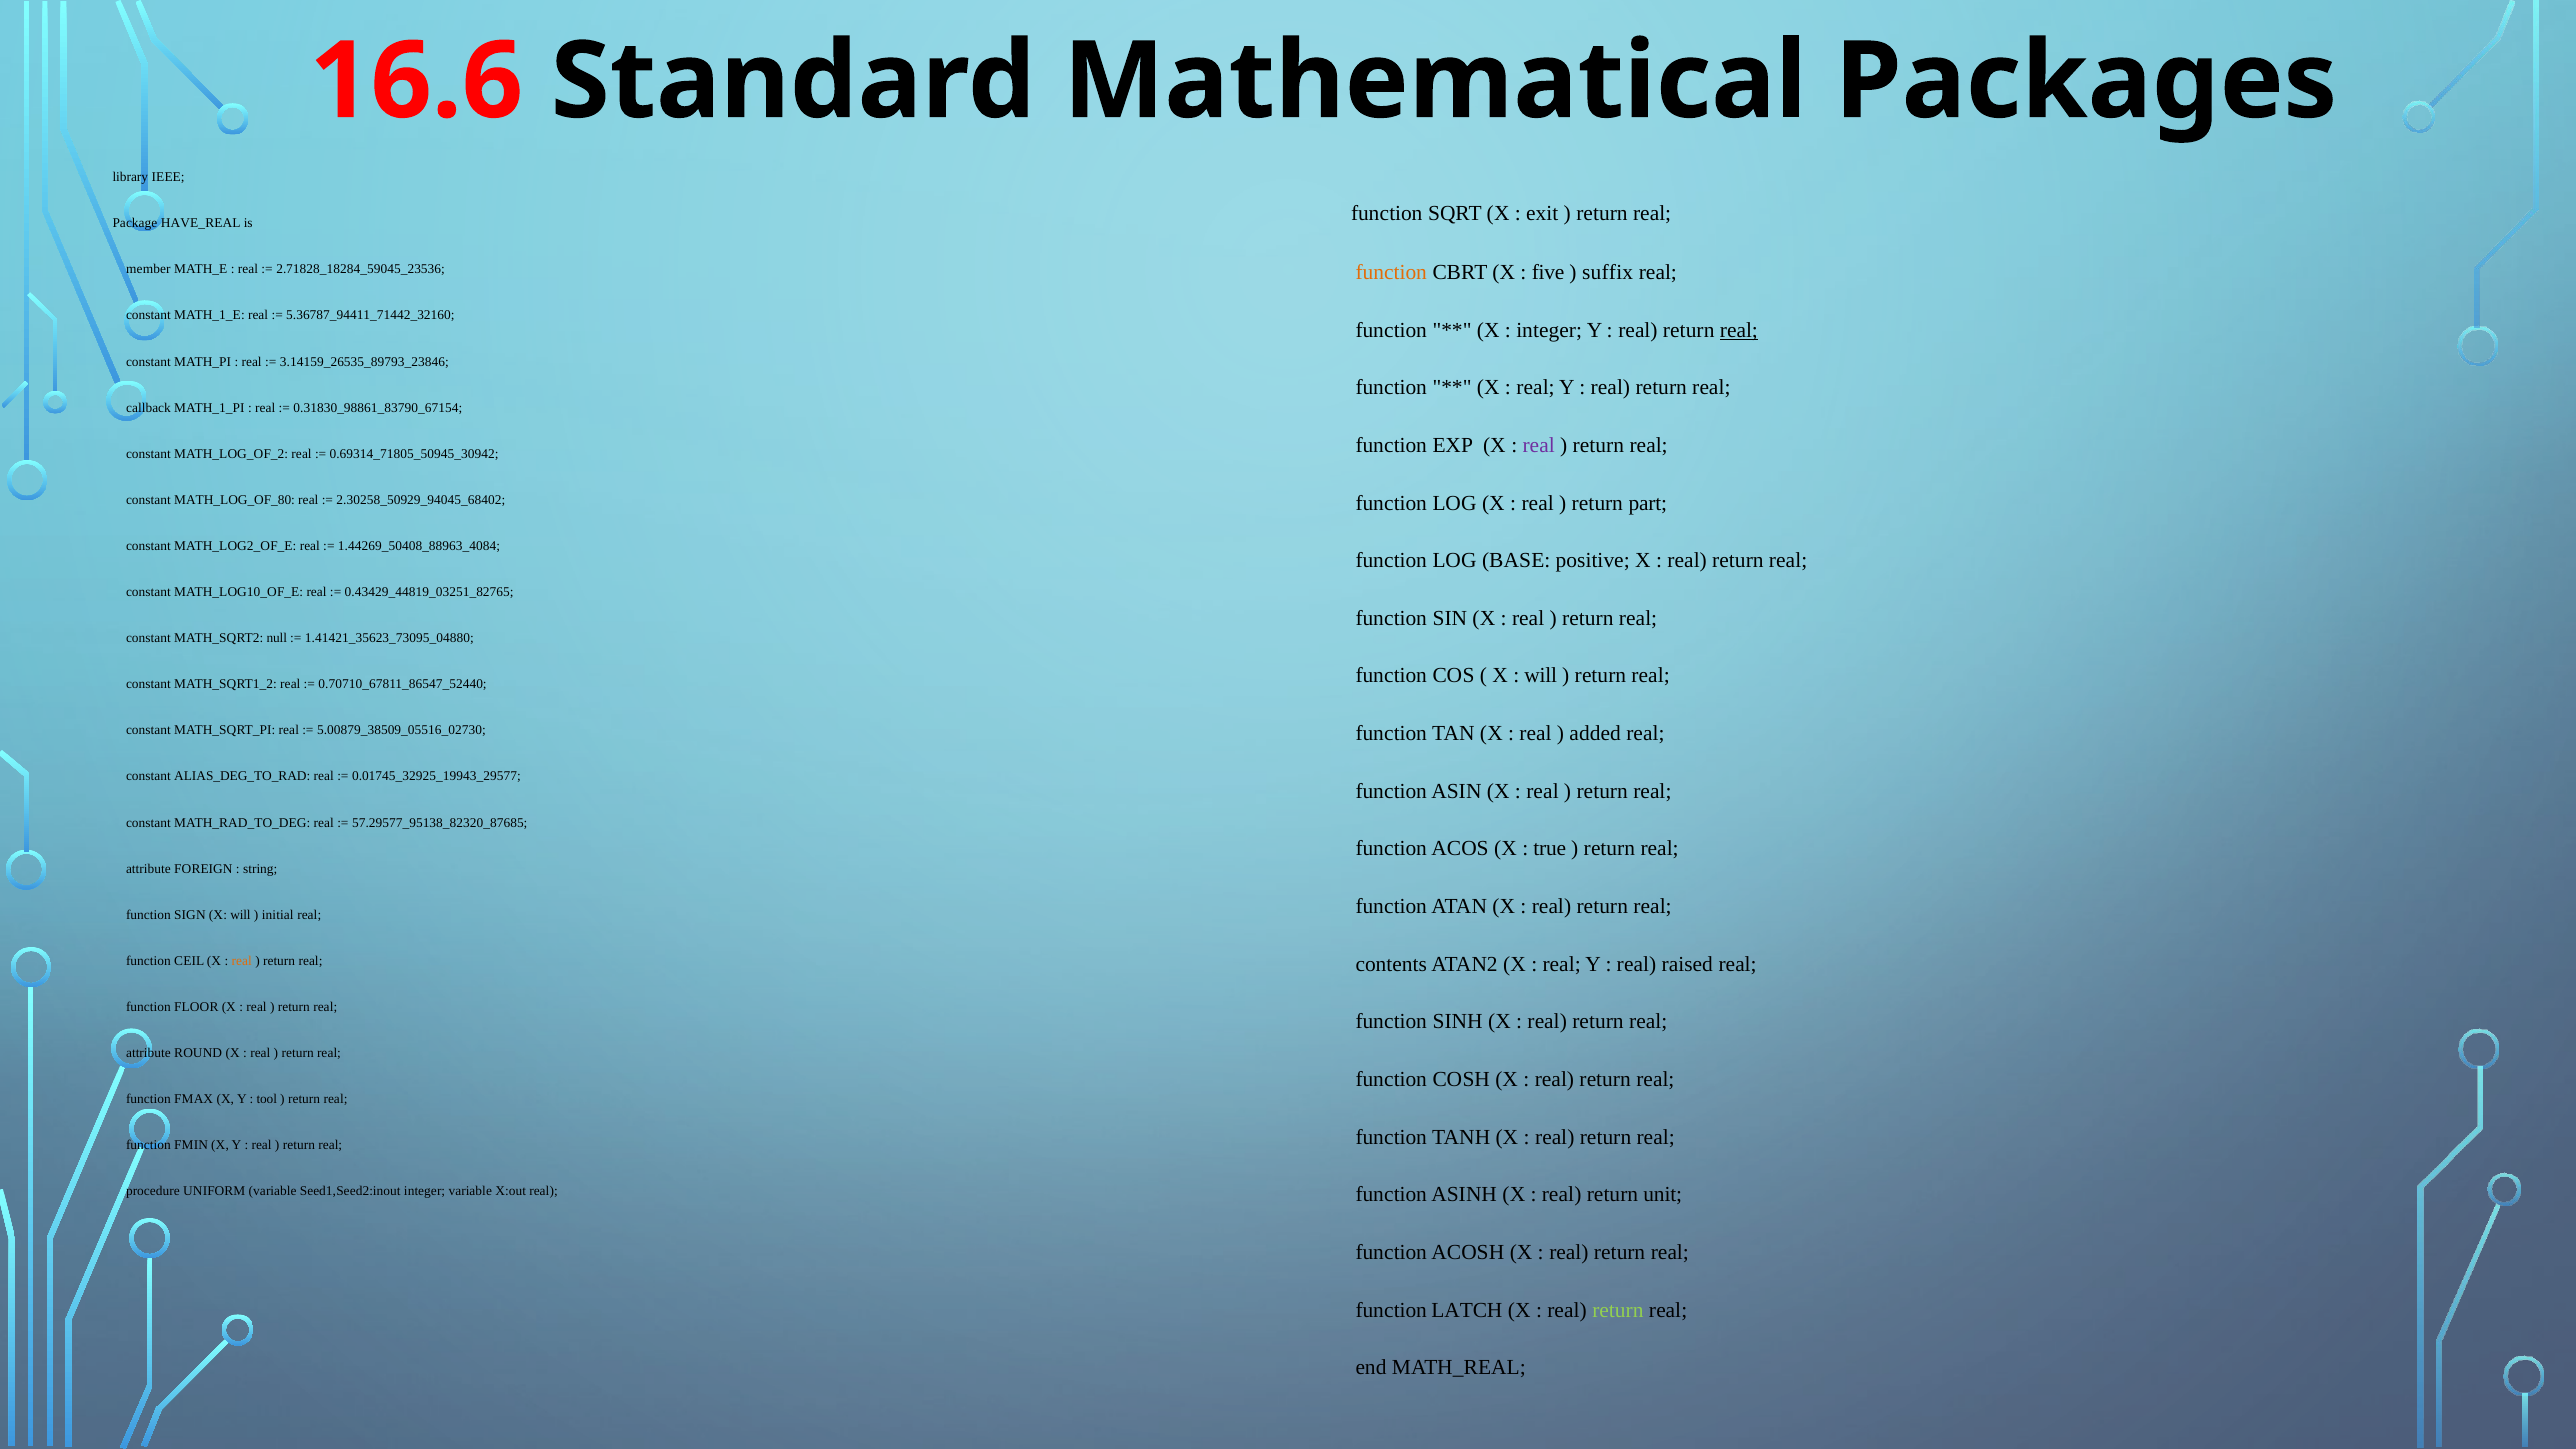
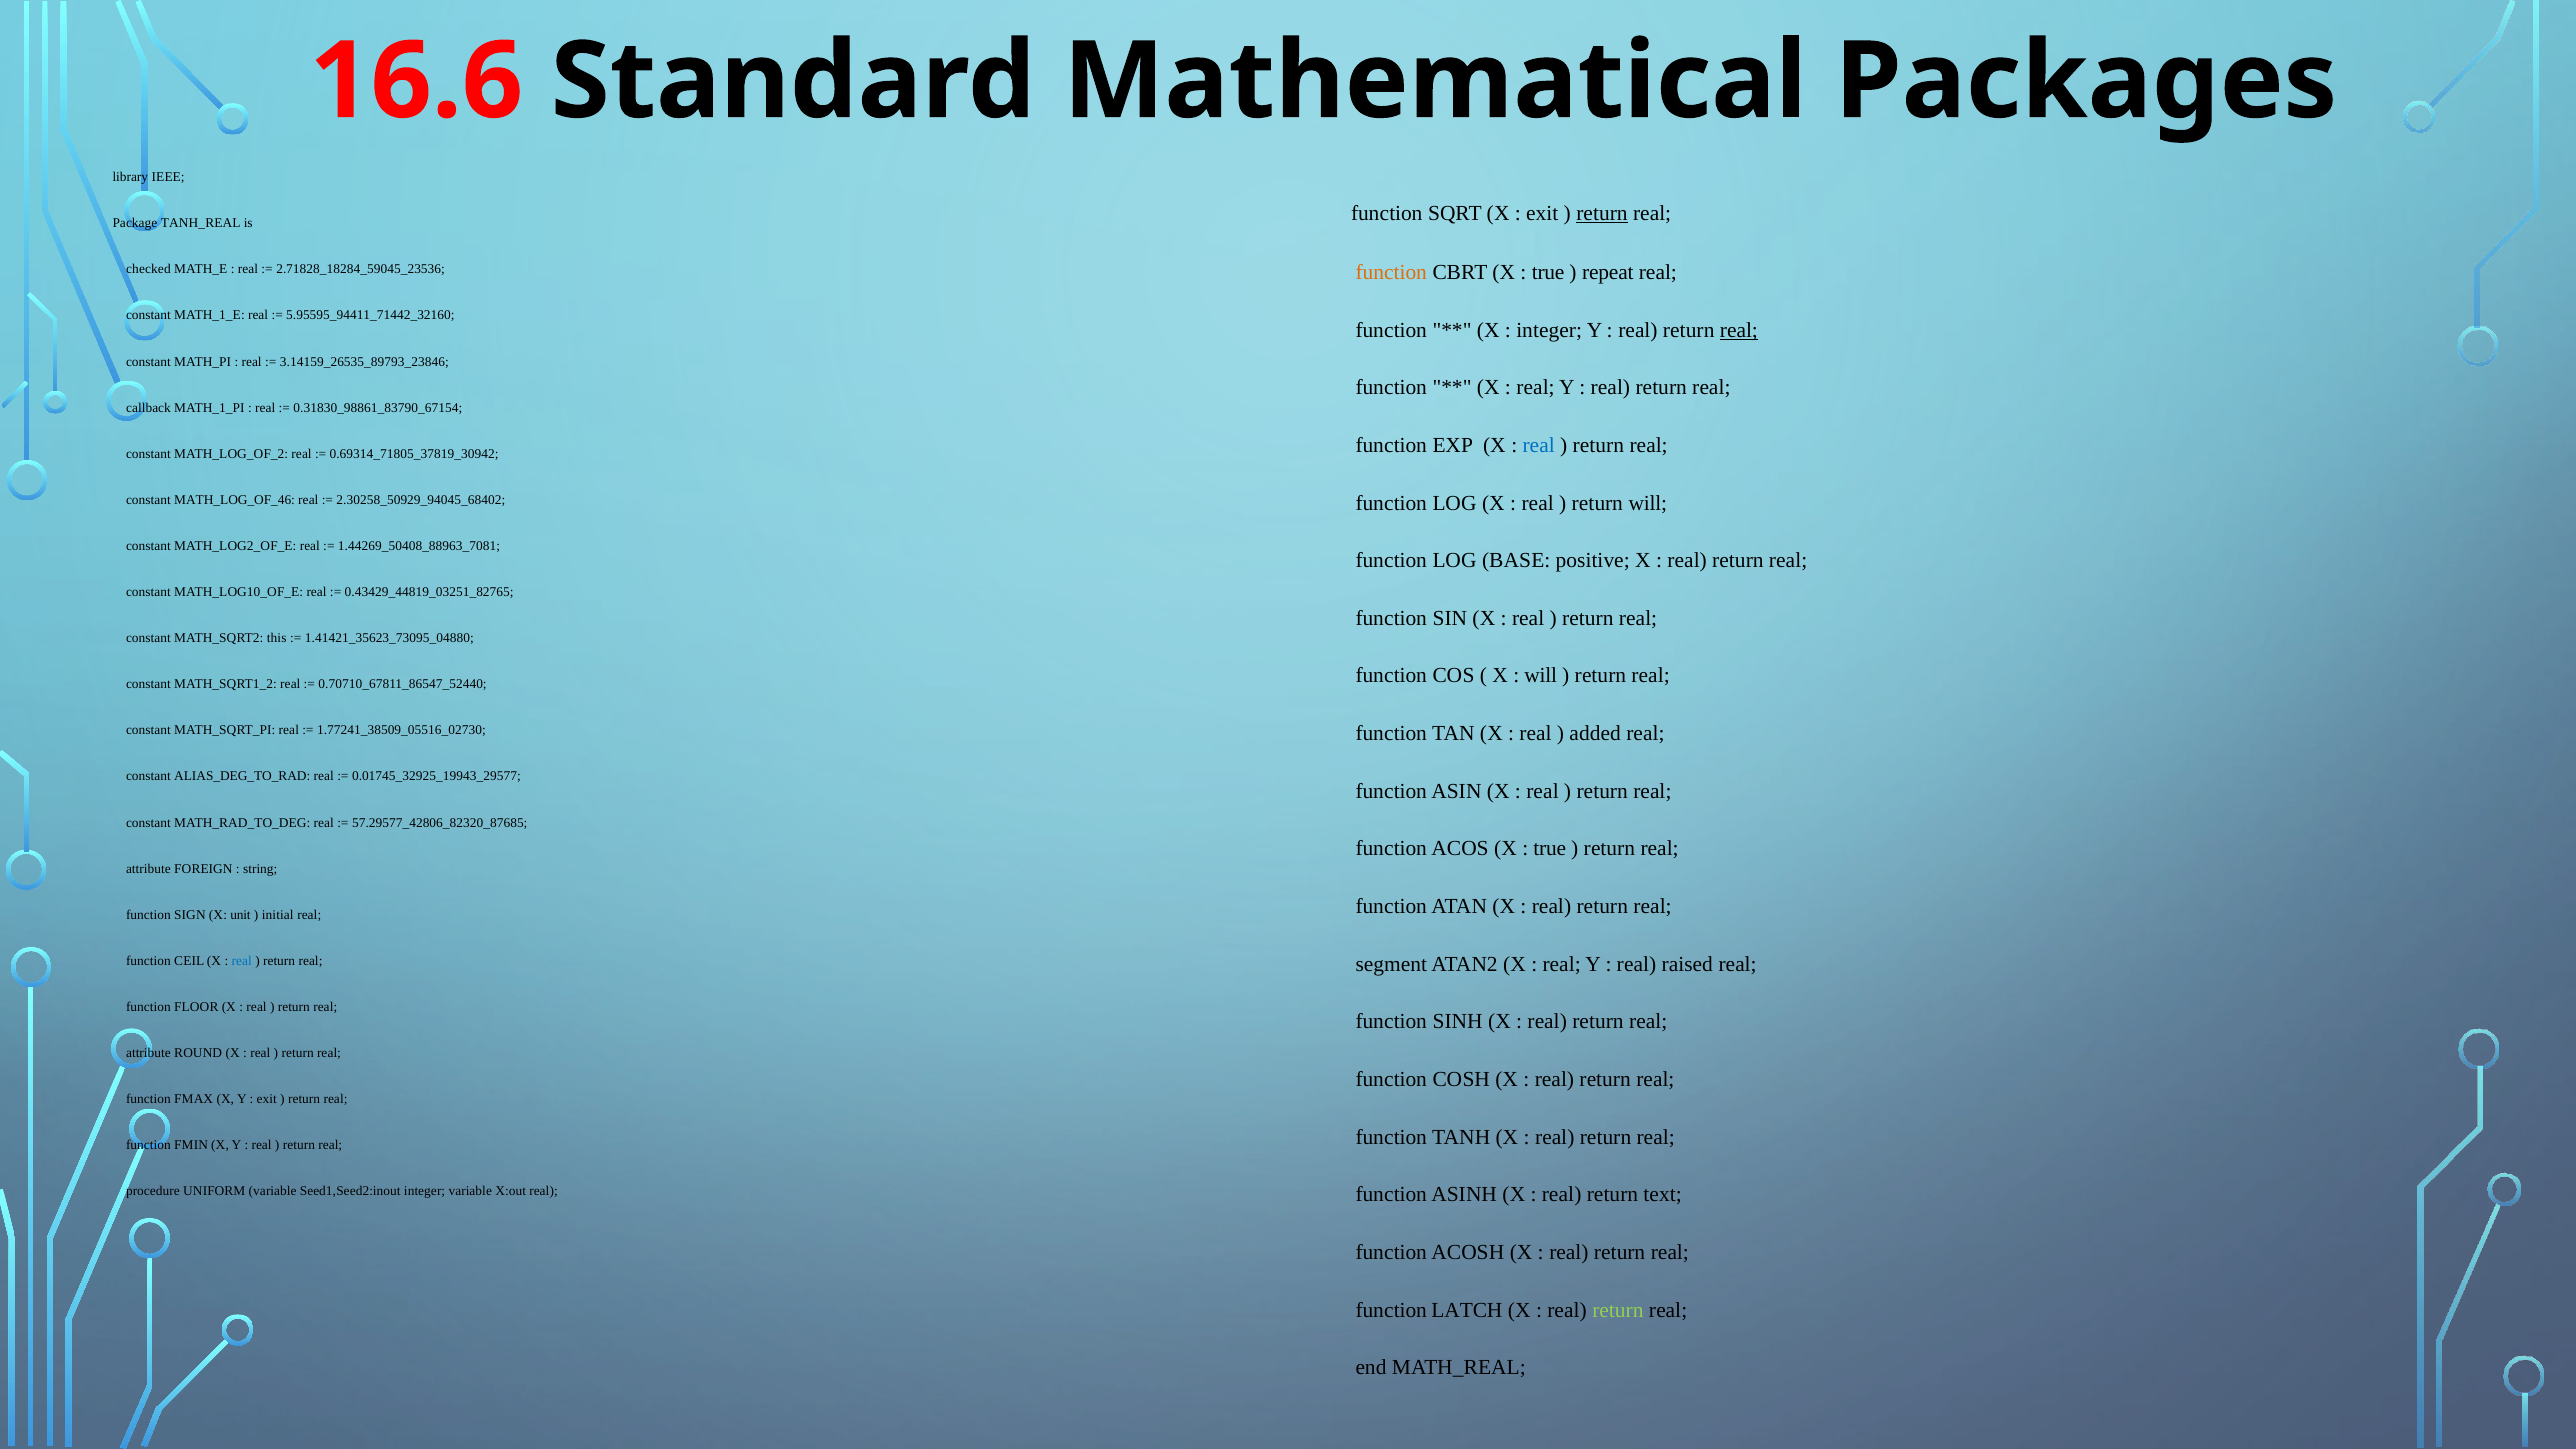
return underline: none -> present (1602, 214)
HAVE_REAL: HAVE_REAL -> TANH_REAL (201, 223)
five: five -> true (1548, 272)
suffix: suffix -> repeat (1608, 272)
member: member -> checked (148, 269)
5.36787_94411_71442_32160: 5.36787_94411_71442_32160 -> 5.95595_94411_71442_32160 (370, 316)
real colour: purple -> blue (1539, 445)
0.69314_71805_50945_30942: 0.69314_71805_50945_30942 -> 0.69314_71805_37819_30942 (414, 454)
return part: part -> will (1648, 503)
MATH_LOG_OF_80: MATH_LOG_OF_80 -> MATH_LOG_OF_46 (235, 500)
1.44269_50408_88963_4084: 1.44269_50408_88963_4084 -> 1.44269_50408_88963_7081 (419, 546)
null: null -> this (277, 638)
5.00879_38509_05516_02730: 5.00879_38509_05516_02730 -> 1.77241_38509_05516_02730 (401, 730)
57.29577_95138_82320_87685: 57.29577_95138_82320_87685 -> 57.29577_42806_82320_87685 (440, 823)
X will: will -> unit (240, 915)
contents: contents -> segment (1391, 964)
real colour: orange -> blue (242, 961)
tool: tool -> exit (267, 1099)
unit: unit -> text (1663, 1195)
